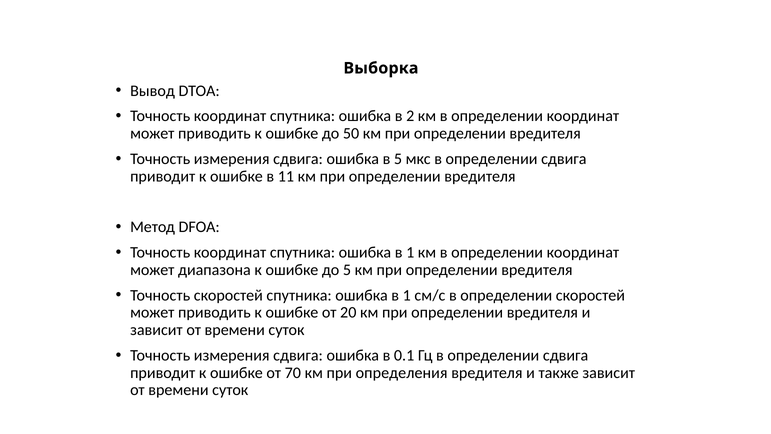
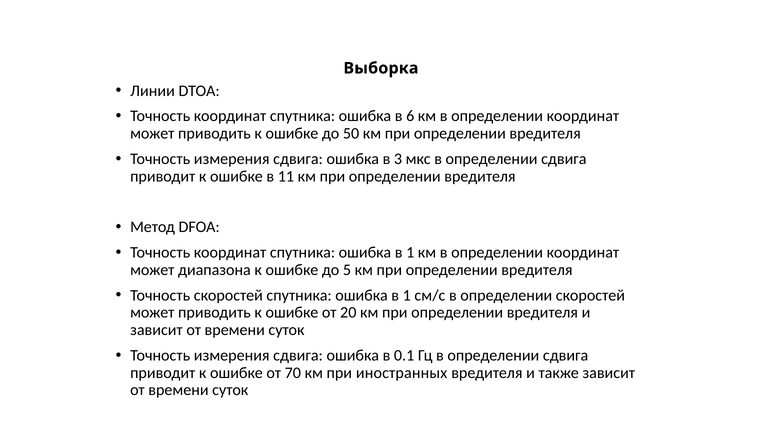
Вывод: Вывод -> Линии (153, 91)
2: 2 -> 6 (410, 116)
в 5: 5 -> 3 (398, 159)
определения: определения -> иностранных (402, 372)
